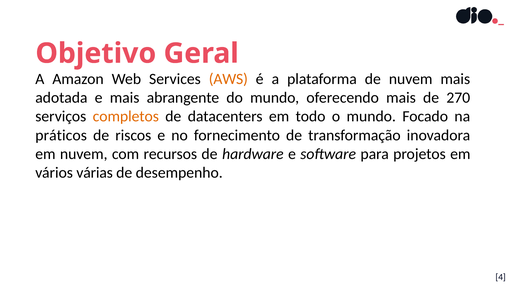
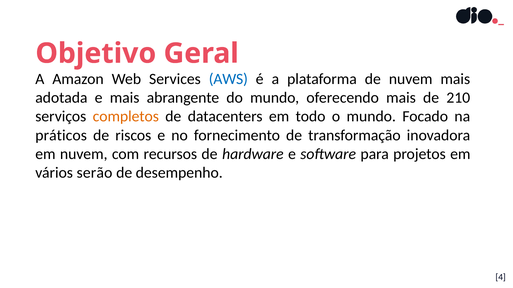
AWS colour: orange -> blue (228, 79)
270: 270 -> 210 (458, 98)
várias: várias -> serão (94, 173)
